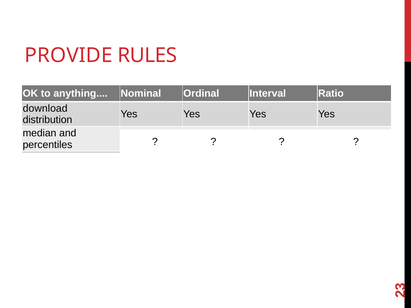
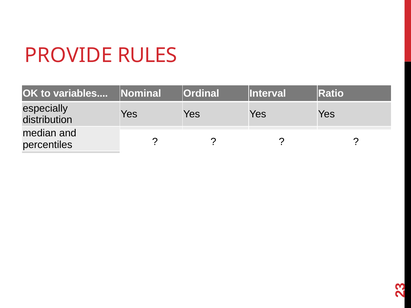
anything: anything -> variables (81, 94)
download: download -> especially (45, 109)
